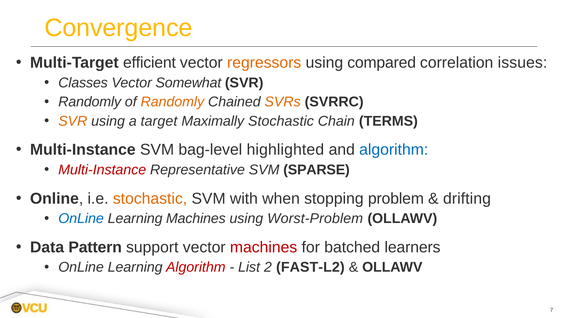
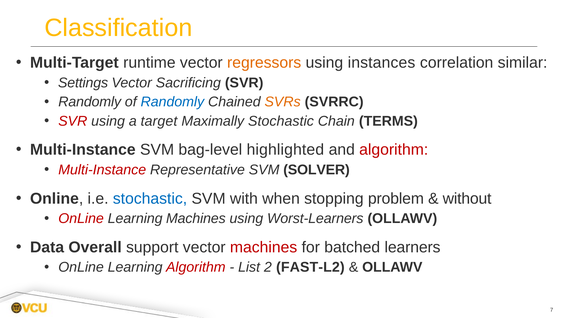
Convergence: Convergence -> Classification (118, 28)
efficient: efficient -> runtime (149, 63)
compared: compared -> instances (381, 63)
issues: issues -> similar (523, 63)
Classes: Classes -> Settings (83, 83)
Somewhat: Somewhat -> Sacrificing (188, 83)
Randomly colour: orange -> blue (172, 102)
SVR colour: orange -> red (73, 121)
algorithm colour: blue -> red (394, 150)
SPARSE: SPARSE -> SOLVER (316, 170)
stochastic colour: orange -> blue (150, 198)
drifting: drifting -> without (467, 198)
OnLine colour: blue -> red (81, 218)
Worst-Problem: Worst-Problem -> Worst-Learners (315, 218)
Pattern: Pattern -> Overall (95, 247)
